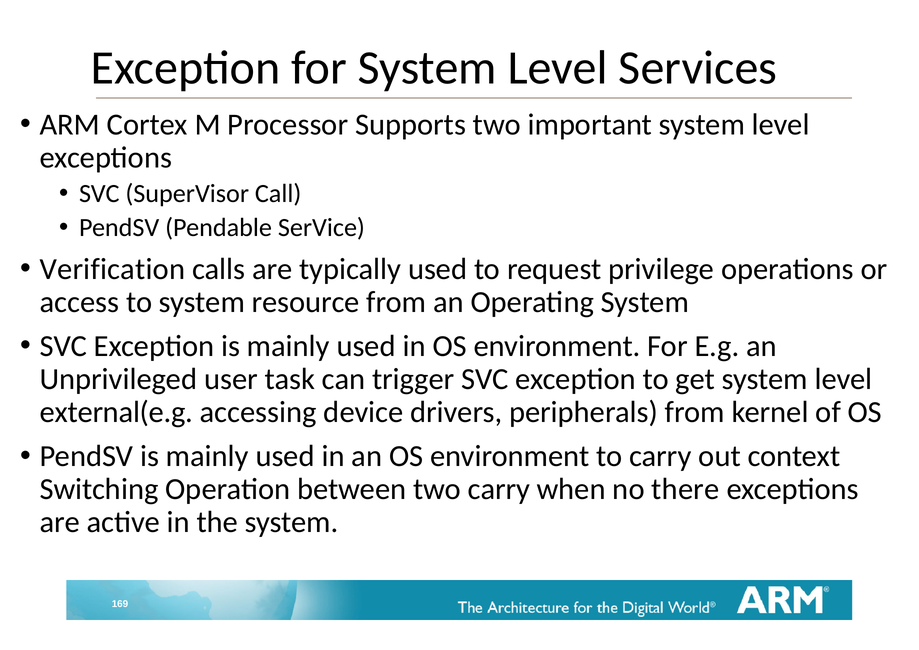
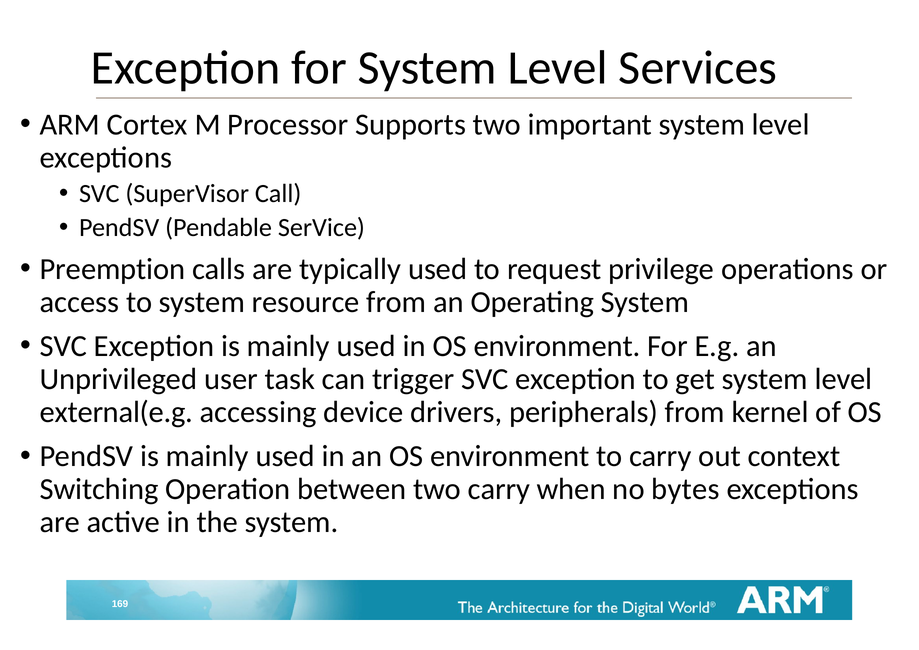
Verification: Verification -> Preemption (113, 269)
there: there -> bytes (685, 489)
